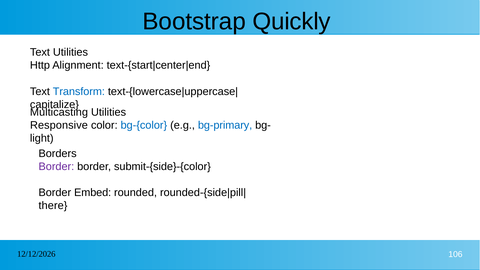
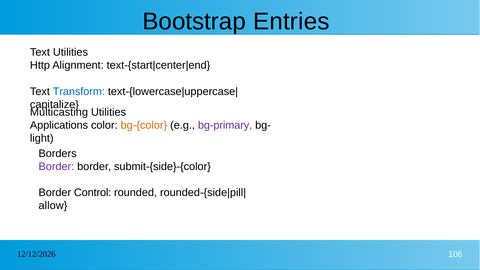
Quickly: Quickly -> Entries (291, 21)
Responsive: Responsive -> Applications (59, 125)
bg-{color colour: blue -> orange (144, 125)
bg-primary colour: blue -> purple (225, 125)
Embed: Embed -> Control (93, 193)
there: there -> allow (53, 206)
